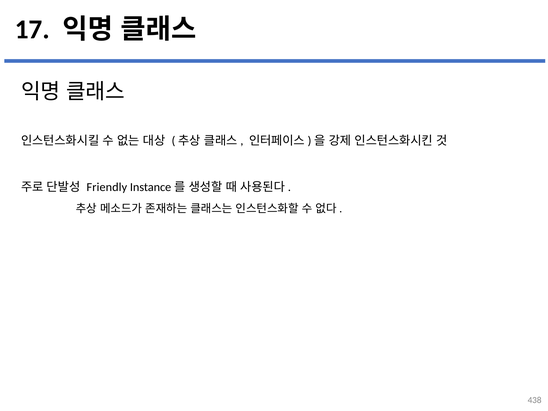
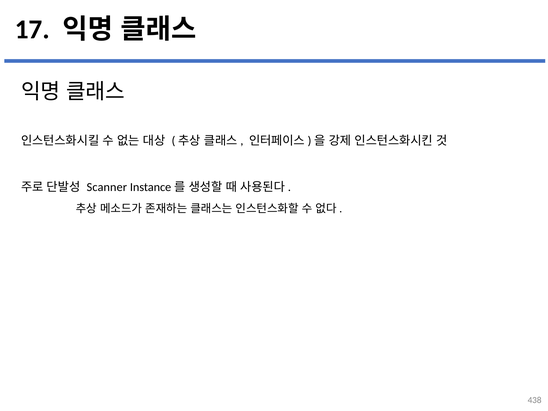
Friendly: Friendly -> Scanner (107, 187)
